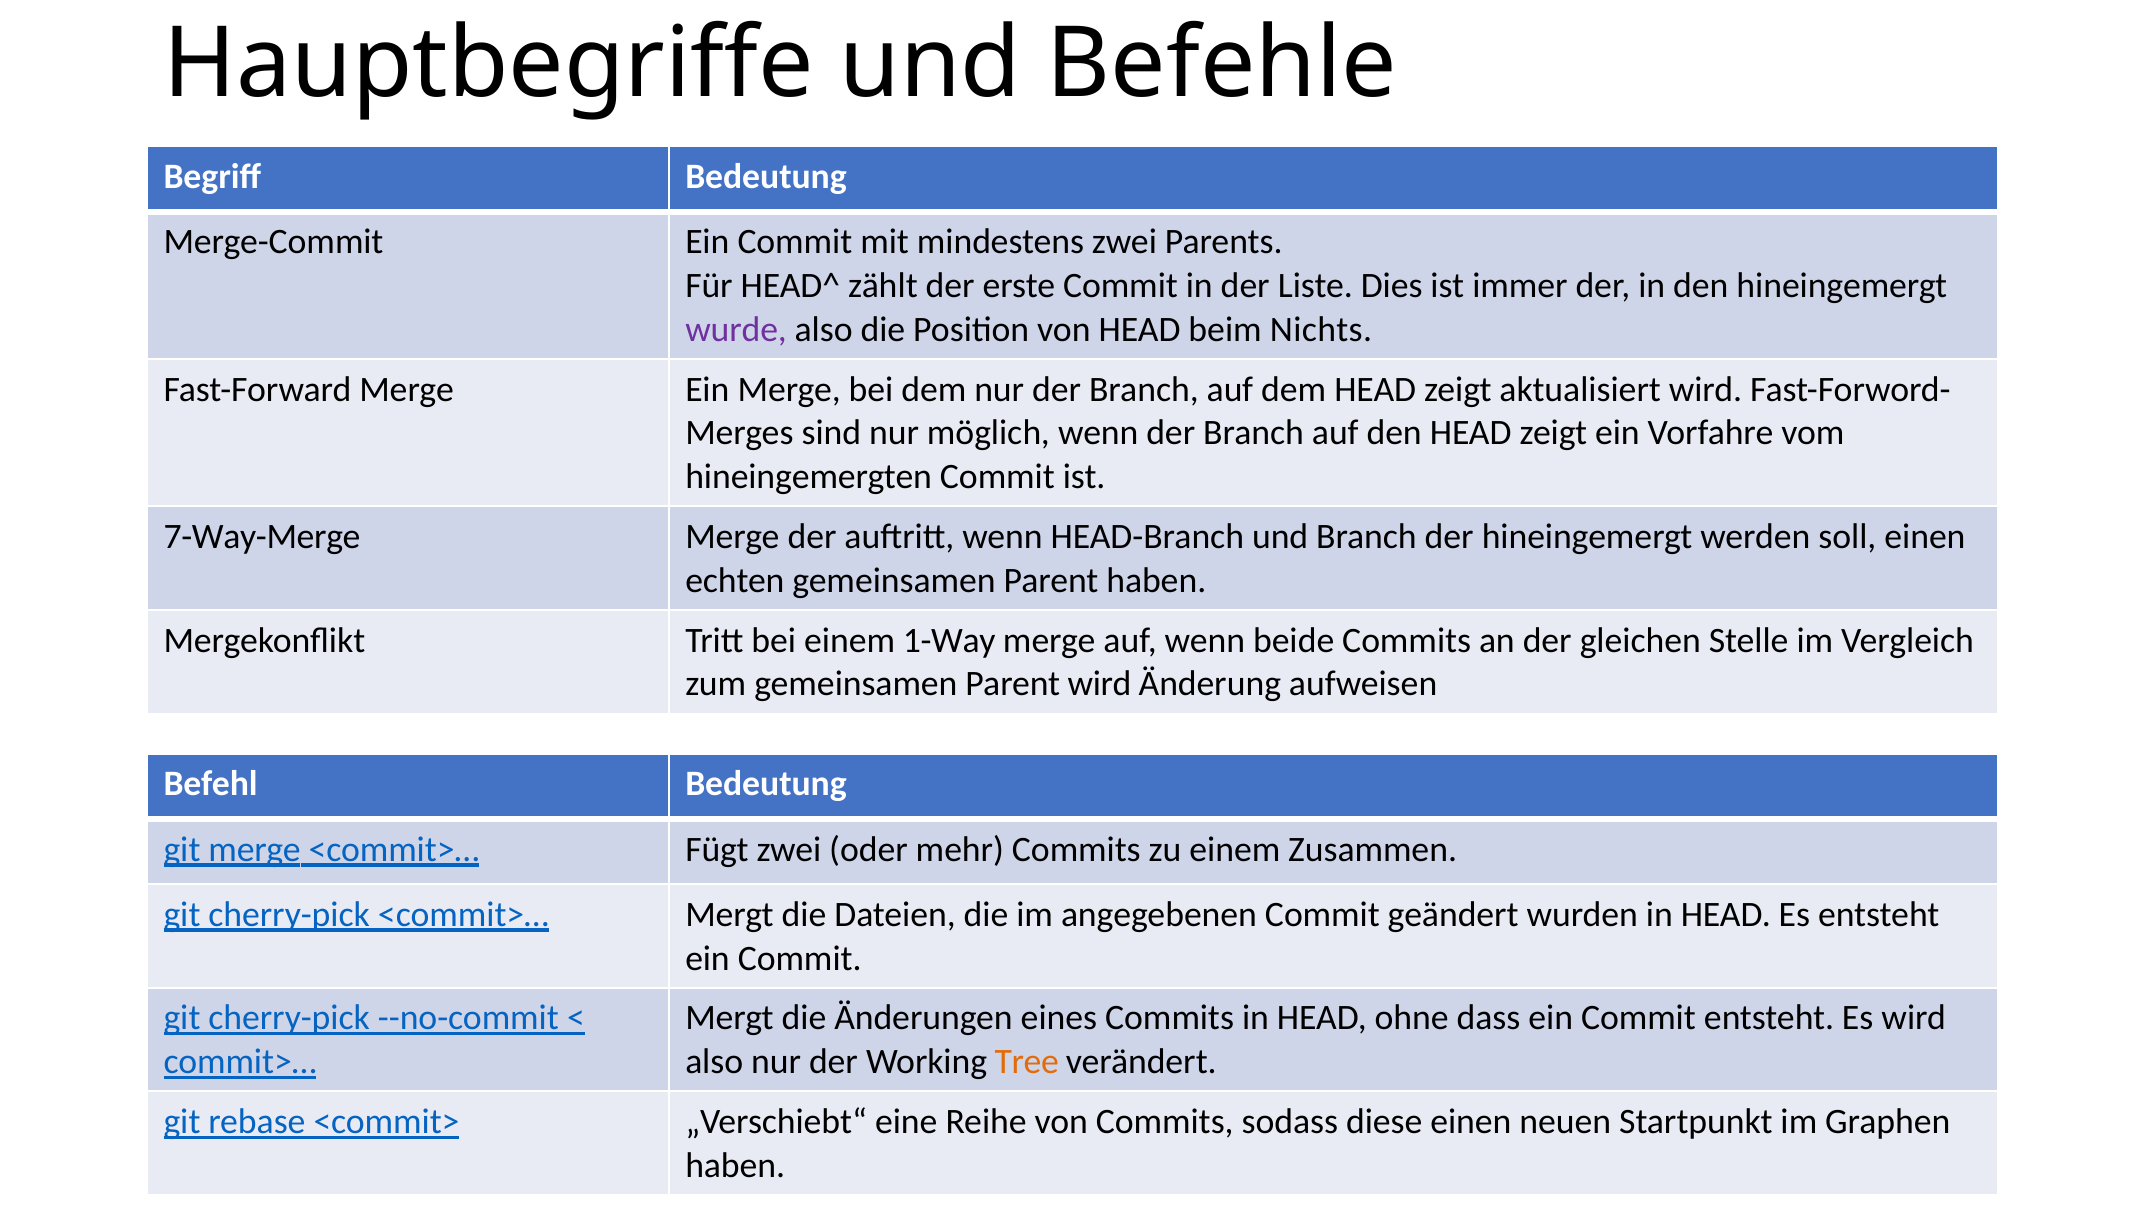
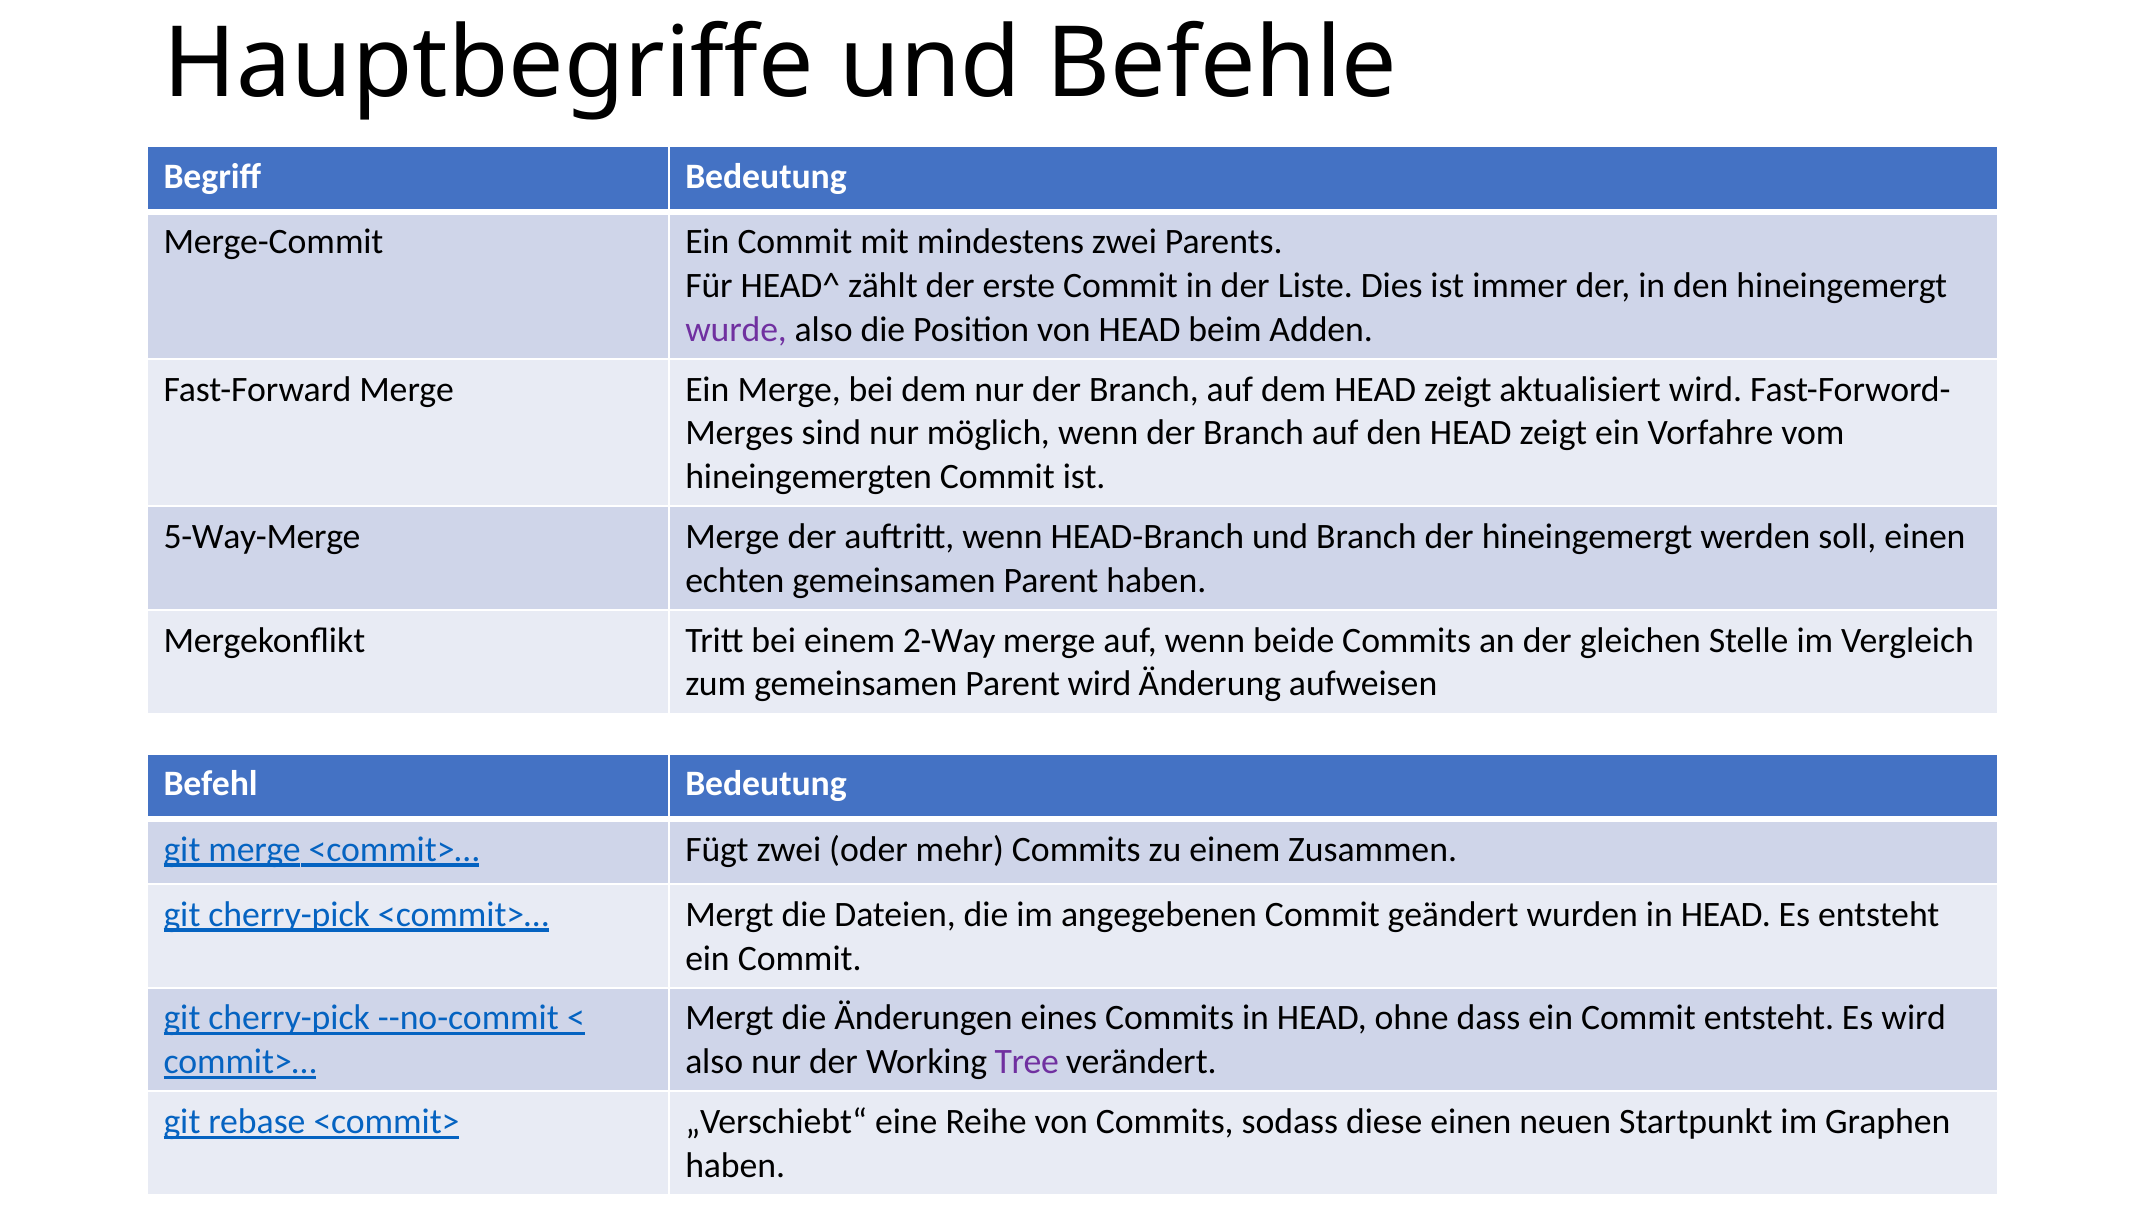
Nichts: Nichts -> Adden (1321, 329)
7-Way-Merge: 7-Way-Merge -> 5-Way-Merge (262, 537)
1-Way: 1-Way -> 2-Way (949, 640)
Tree colour: orange -> purple (1027, 1062)
